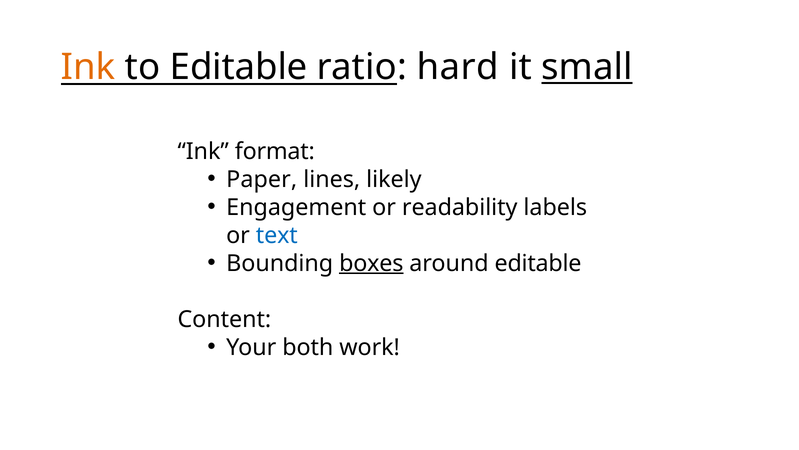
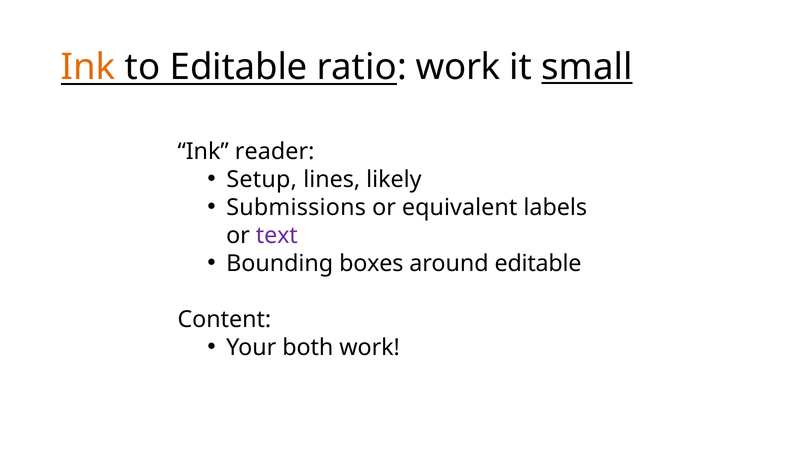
ratio hard: hard -> work (458, 67)
format: format -> reader (275, 151)
Paper: Paper -> Setup (262, 179)
Engagement: Engagement -> Submissions (296, 207)
readability: readability -> equivalent (460, 207)
text colour: blue -> purple (277, 235)
boxes underline: present -> none (371, 263)
